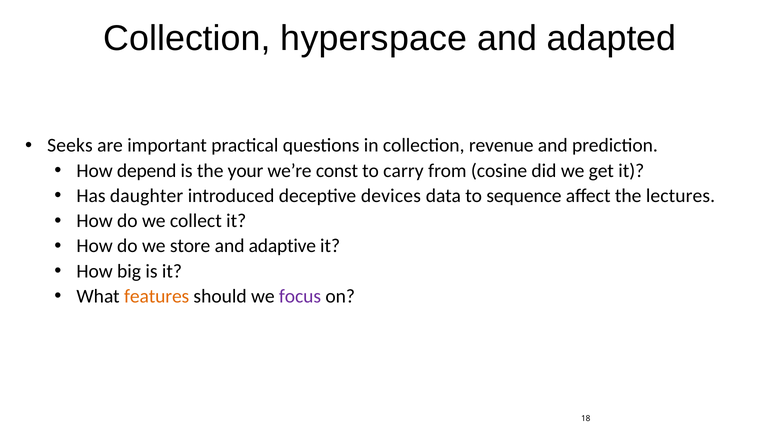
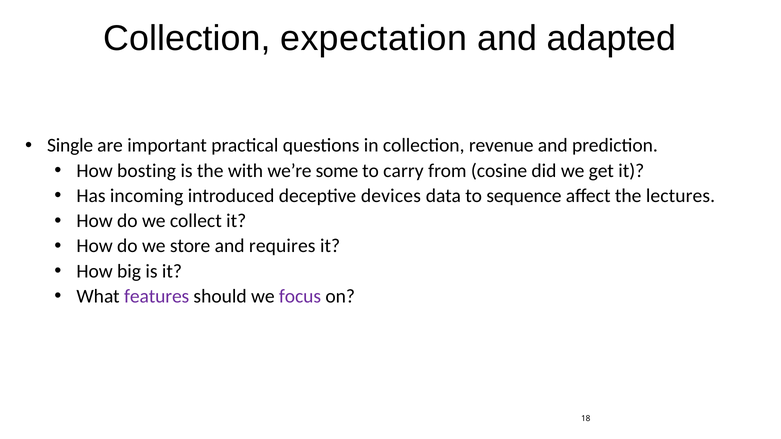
hyperspace: hyperspace -> expectation (374, 39)
Seeks: Seeks -> Single (70, 146)
depend: depend -> bosting (147, 171)
your: your -> with (245, 171)
const: const -> some (337, 171)
daughter: daughter -> incoming (147, 196)
adaptive: adaptive -> requires (282, 246)
features colour: orange -> purple (157, 296)
